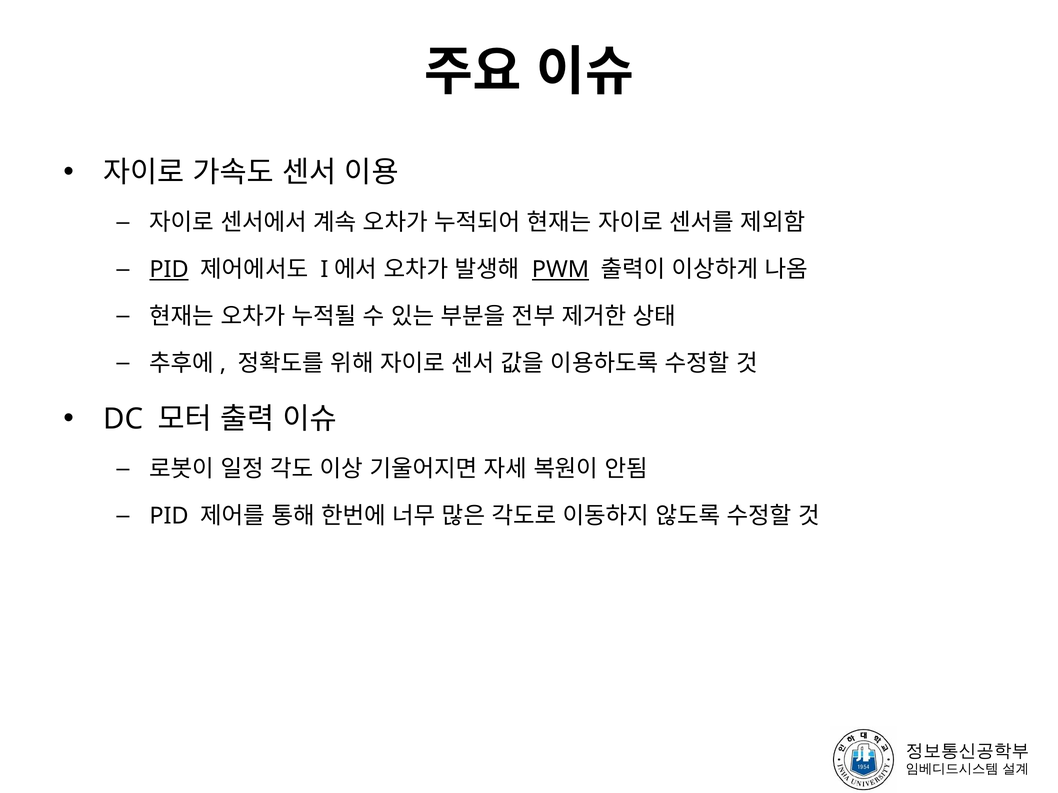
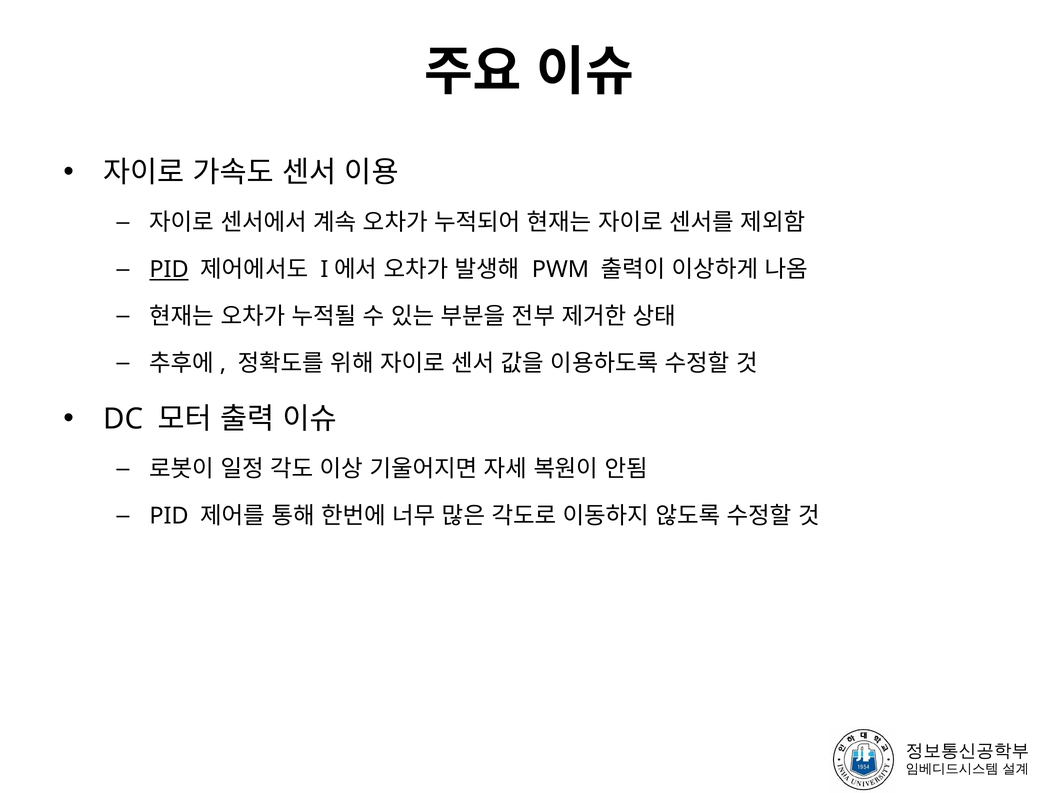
PWM underline: present -> none (560, 270)
